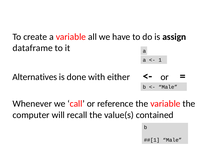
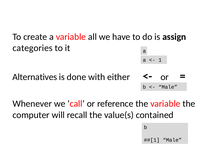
dataframe: dataframe -> categories (33, 48)
